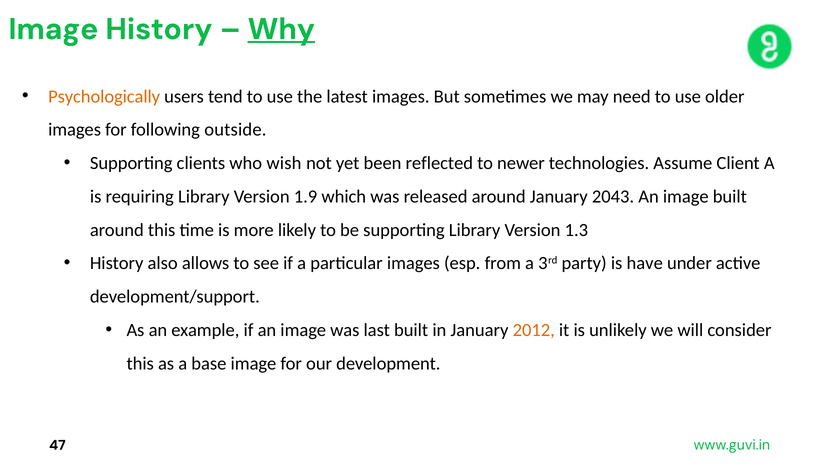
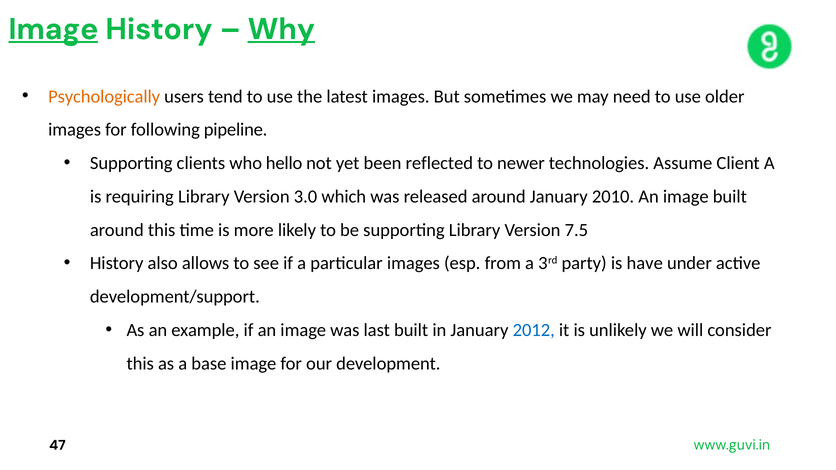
Image underline: none -> present (53, 29)
outside: outside -> pipeline (236, 130)
wish: wish -> hello (284, 163)
1.9: 1.9 -> 3.0 (306, 197)
2043: 2043 -> 2010 (613, 197)
1.3: 1.3 -> 7.5 (576, 230)
2012 colour: orange -> blue (534, 330)
